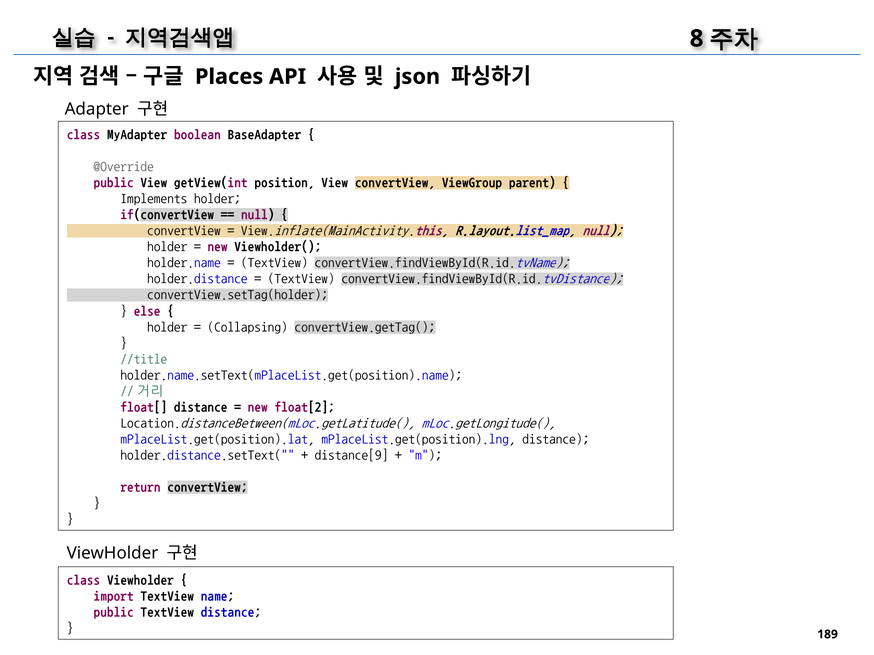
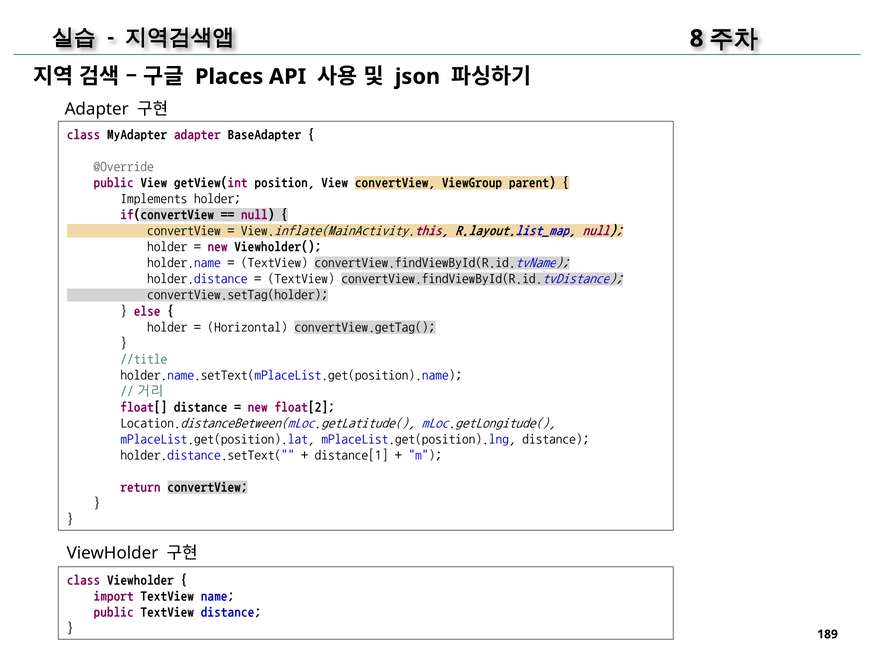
MyAdapter boolean: boolean -> adapter (197, 134)
Collapsing: Collapsing -> Horizontal (248, 327)
distance[9: distance[9 -> distance[1 (352, 455)
